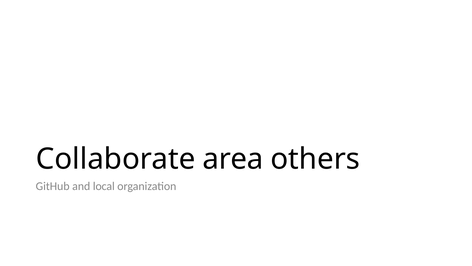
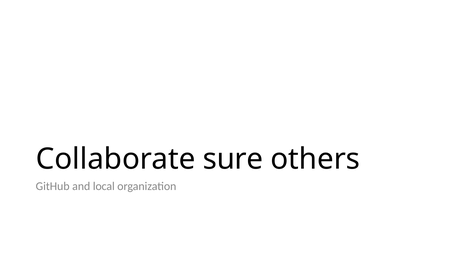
area: area -> sure (233, 159)
